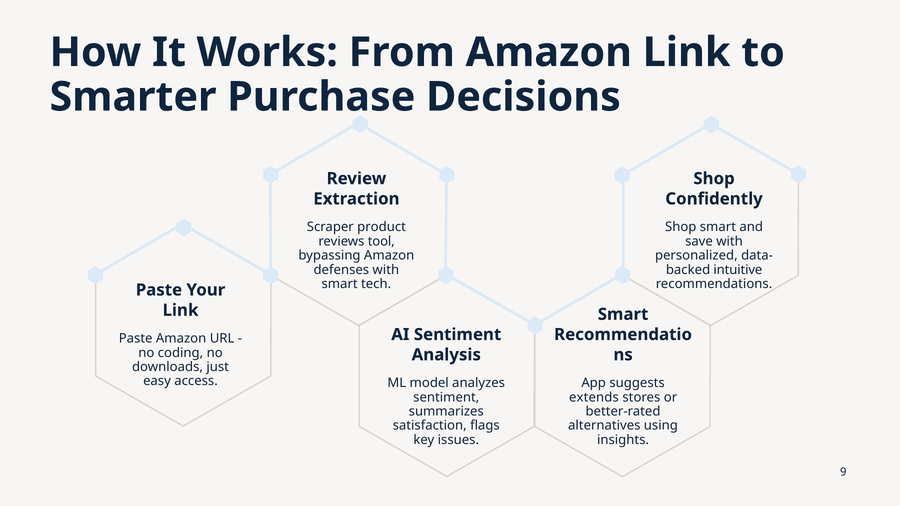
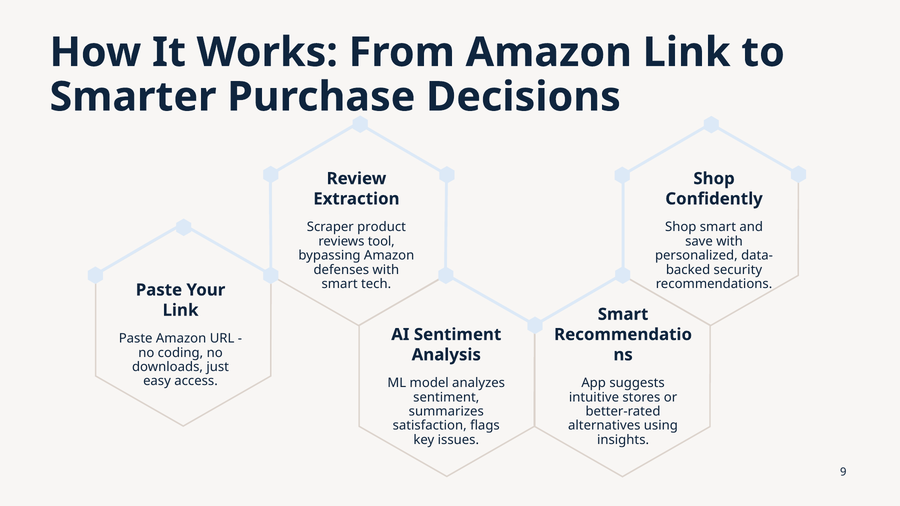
intuitive: intuitive -> security (738, 270)
extends: extends -> intuitive (594, 397)
